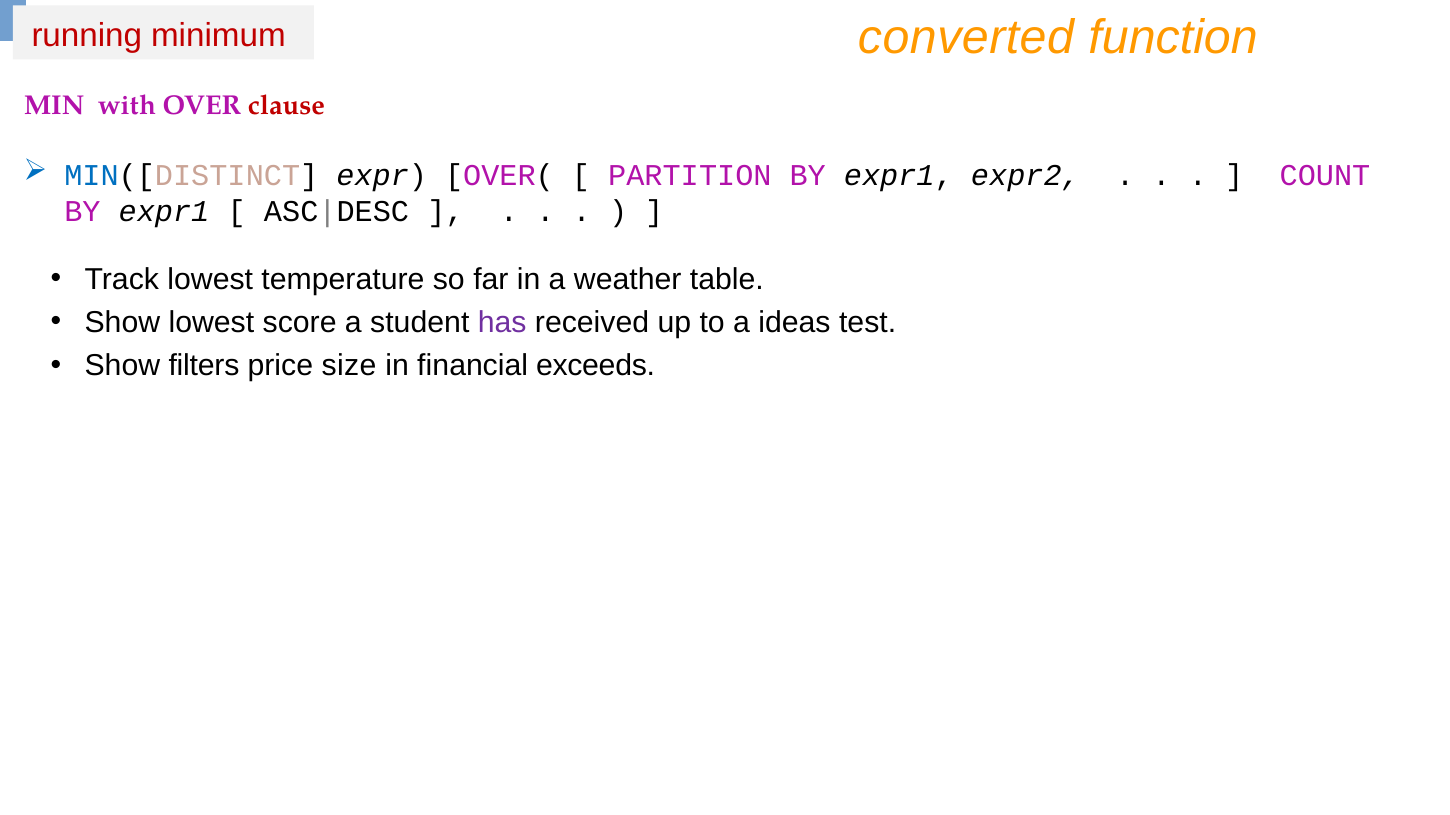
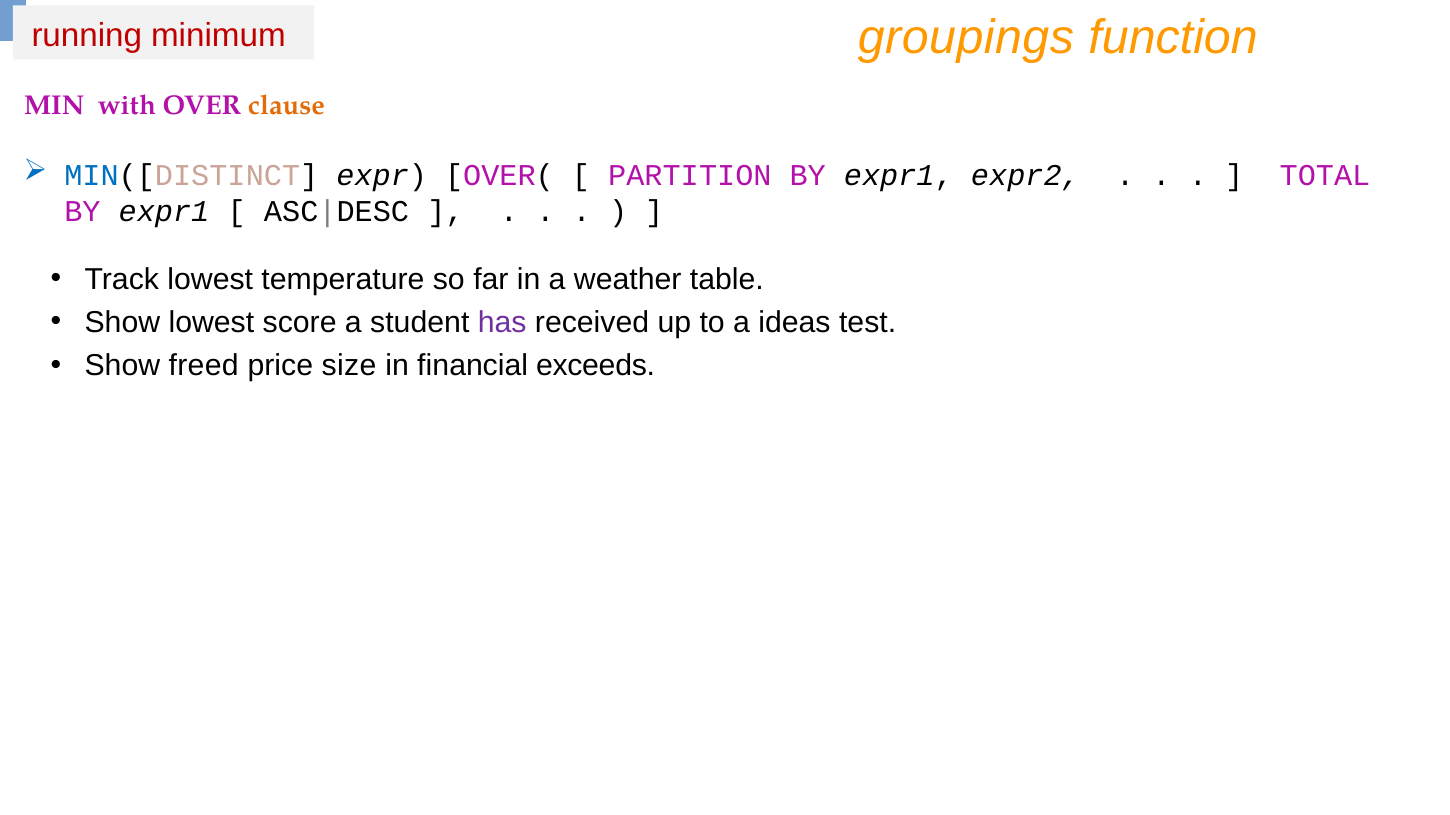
converted: converted -> groupings (966, 38)
clause colour: red -> orange (286, 106)
COUNT: COUNT -> TOTAL (1325, 175)
filters: filters -> freed (204, 366)
